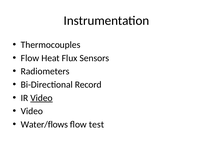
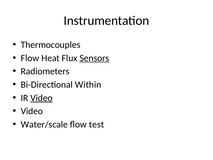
Sensors underline: none -> present (94, 58)
Record: Record -> Within (88, 84)
Water/flows: Water/flows -> Water/scale (44, 124)
